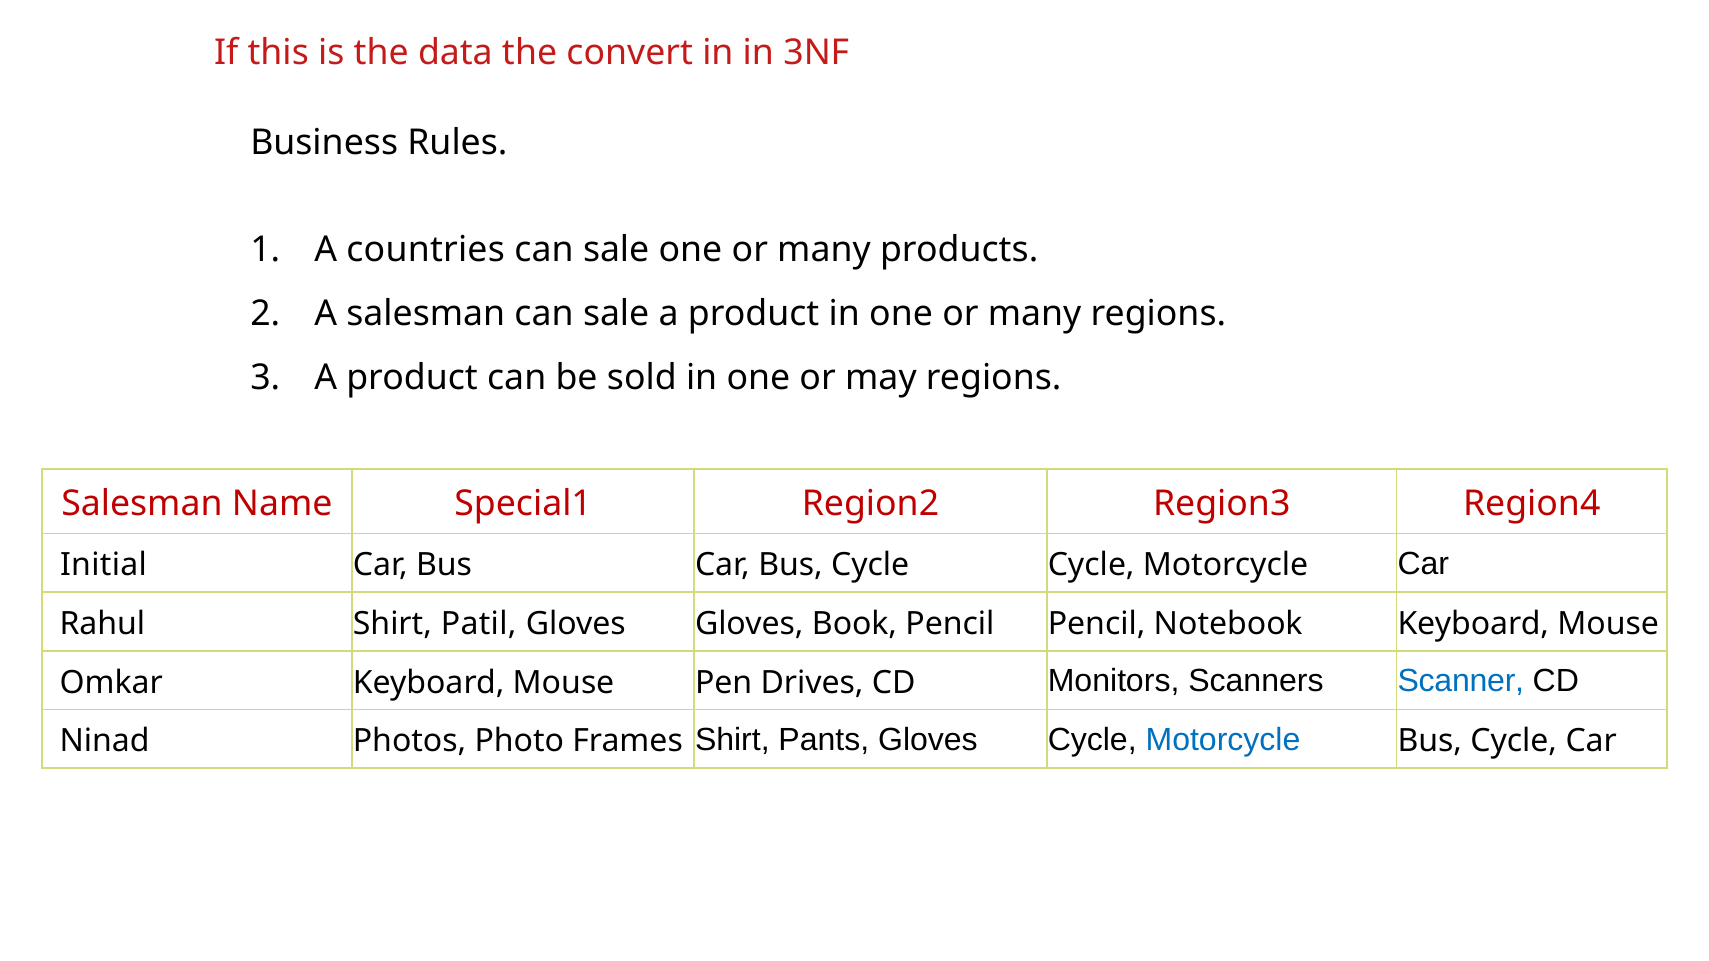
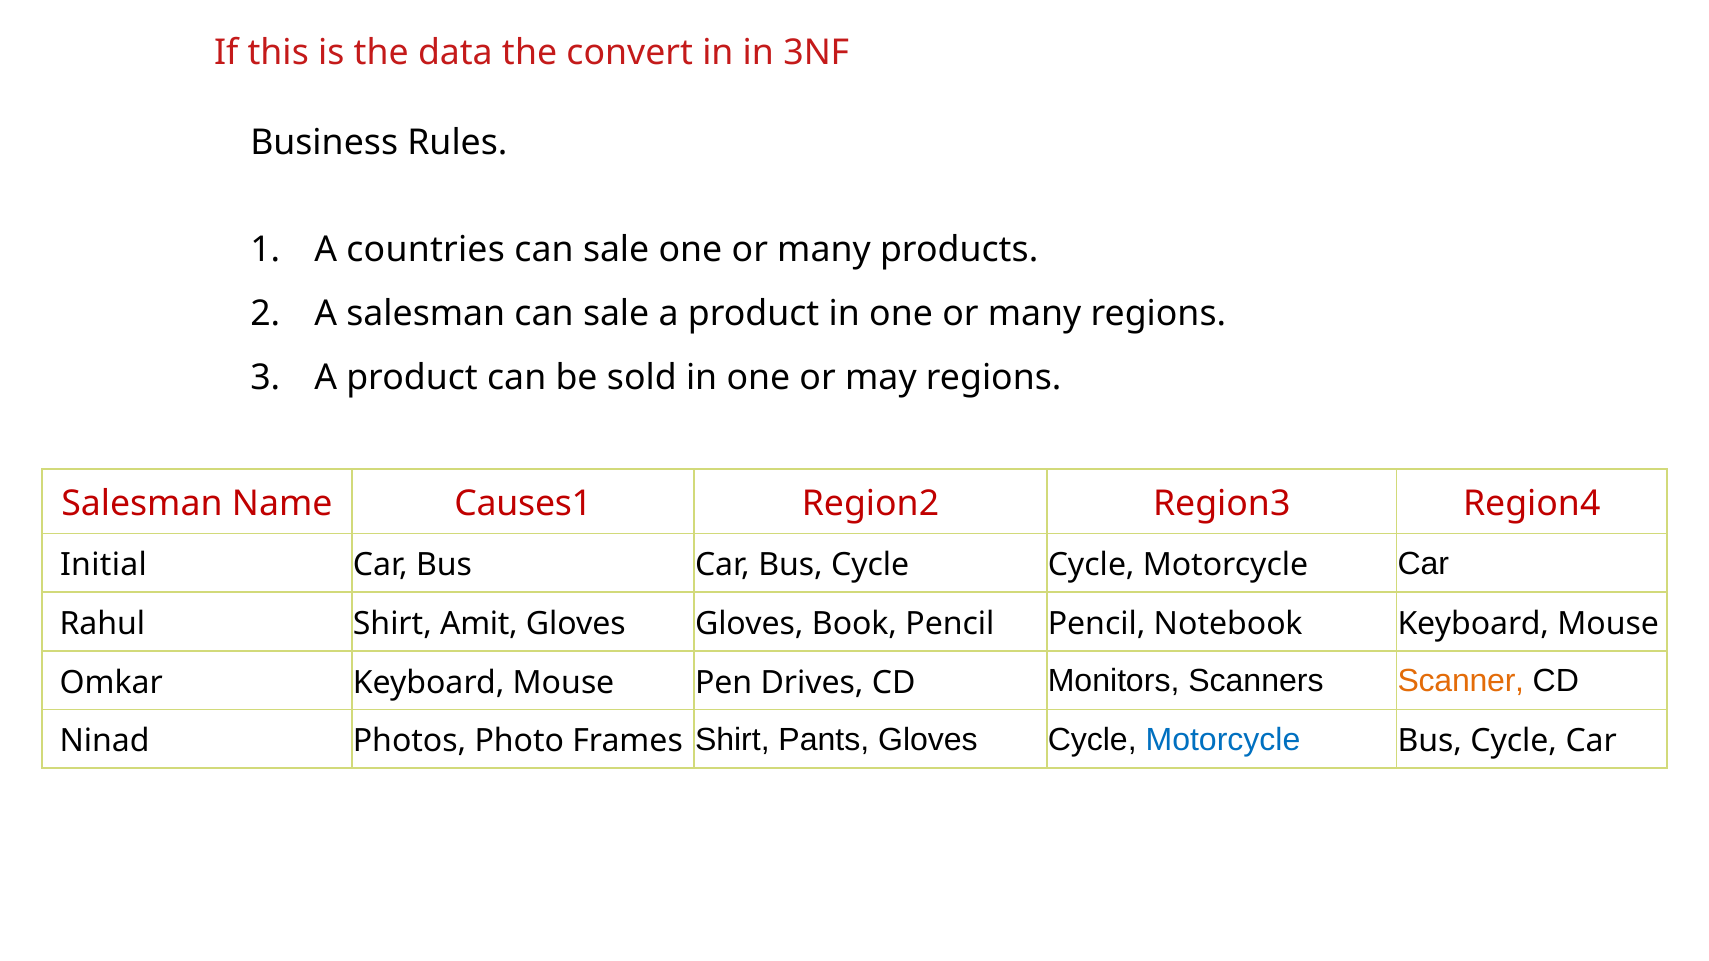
Special1: Special1 -> Causes1 (523, 504)
Patil: Patil -> Amit (479, 624)
Scanner colour: blue -> orange (1461, 682)
